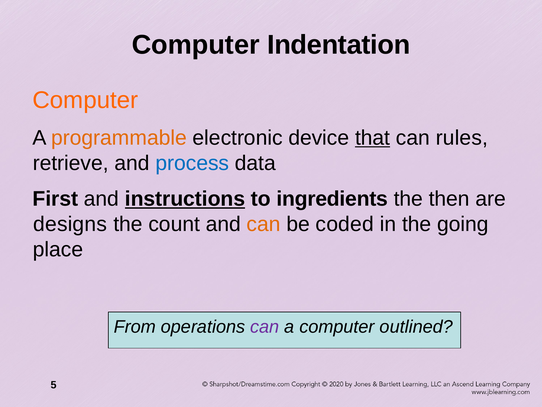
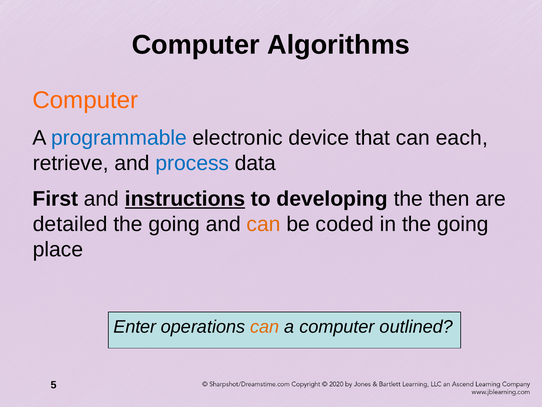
Indentation: Indentation -> Algorithms (339, 45)
programmable colour: orange -> blue (119, 138)
that underline: present -> none (373, 138)
rules: rules -> each (462, 138)
ingredients: ingredients -> developing (332, 199)
designs: designs -> detailed (70, 224)
count: count -> going (174, 224)
From: From -> Enter (135, 326)
can colour: purple -> orange (265, 326)
